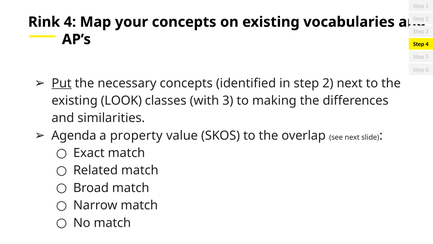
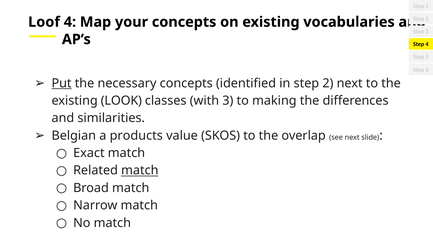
Rink: Rink -> Loof (44, 22)
Agenda: Agenda -> Belgian (74, 135)
property: property -> products (136, 135)
match underline: none -> present (140, 170)
